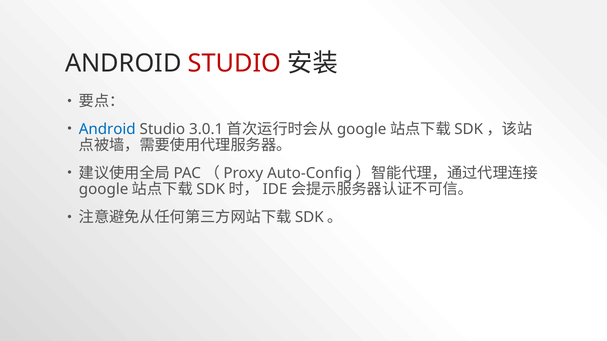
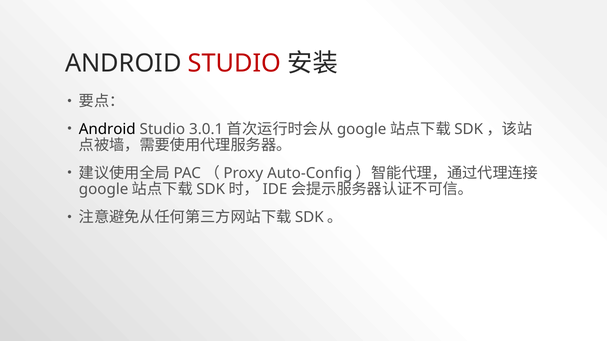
Android colour: blue -> black (107, 129)
